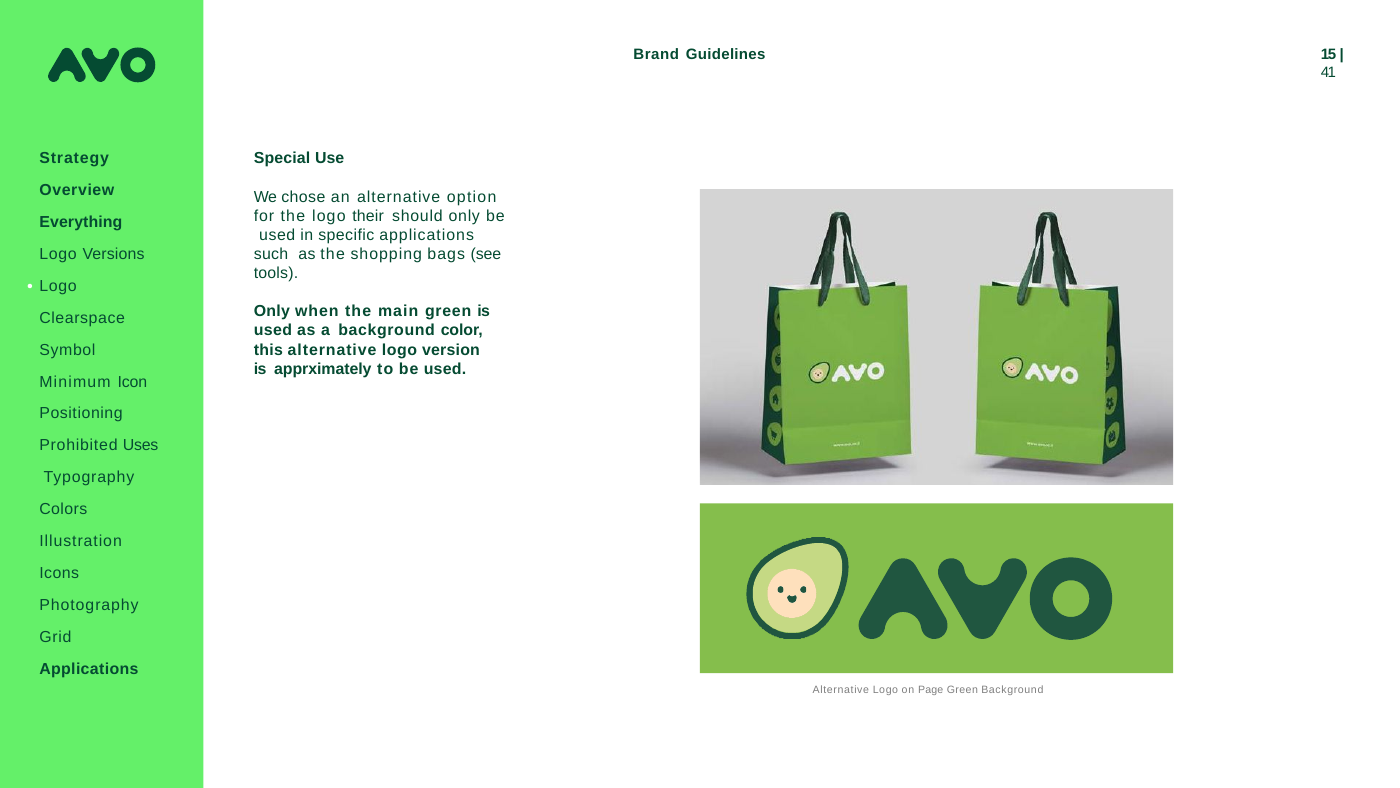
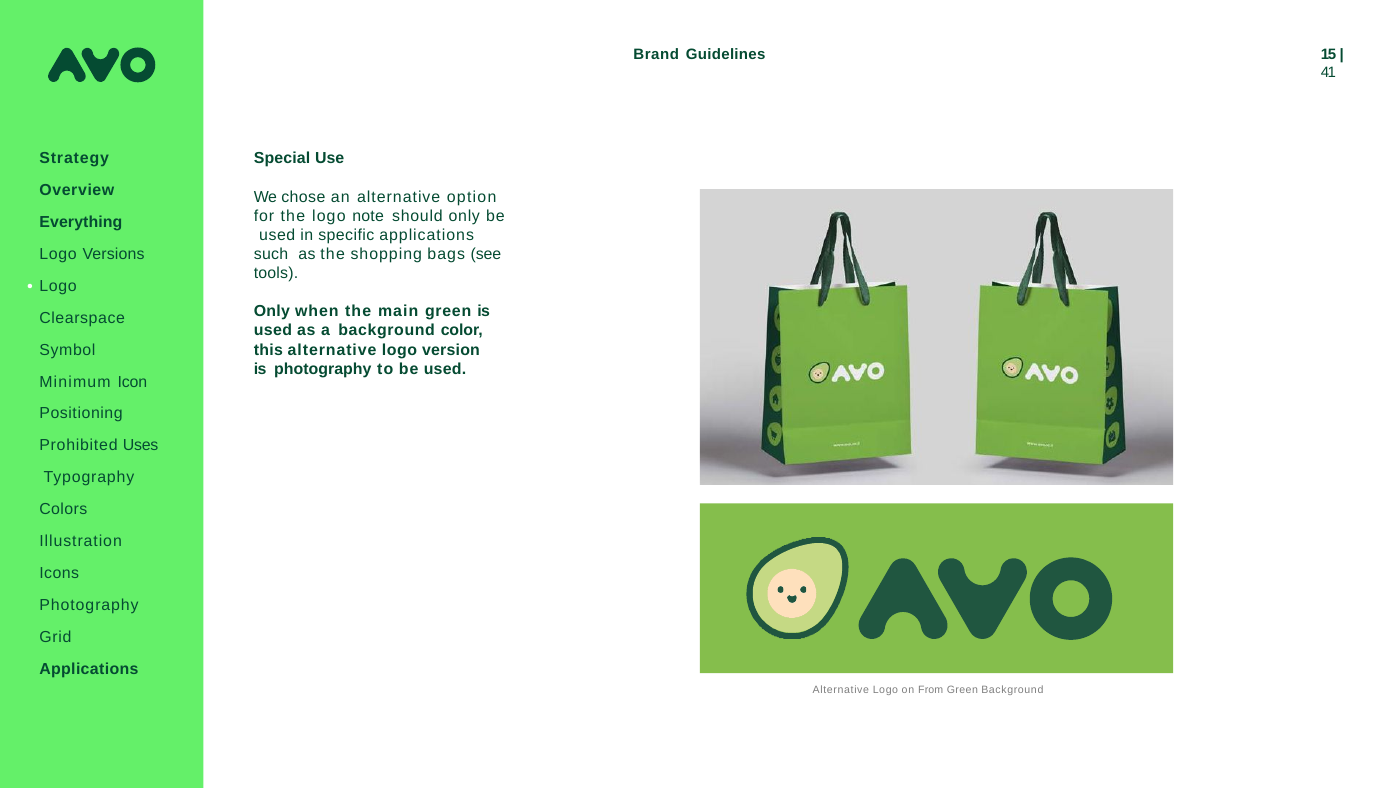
their: their -> note (368, 216)
is apprximately: apprximately -> photography (323, 369)
Page: Page -> From (931, 689)
